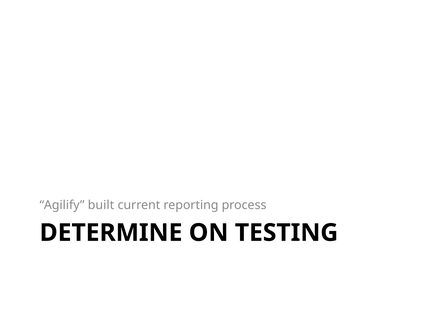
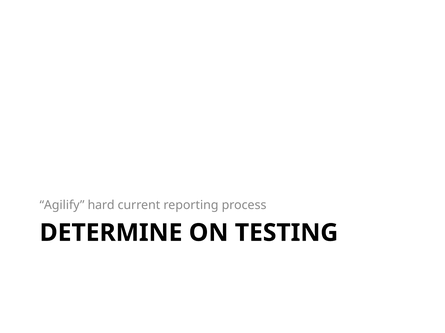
built: built -> hard (101, 206)
